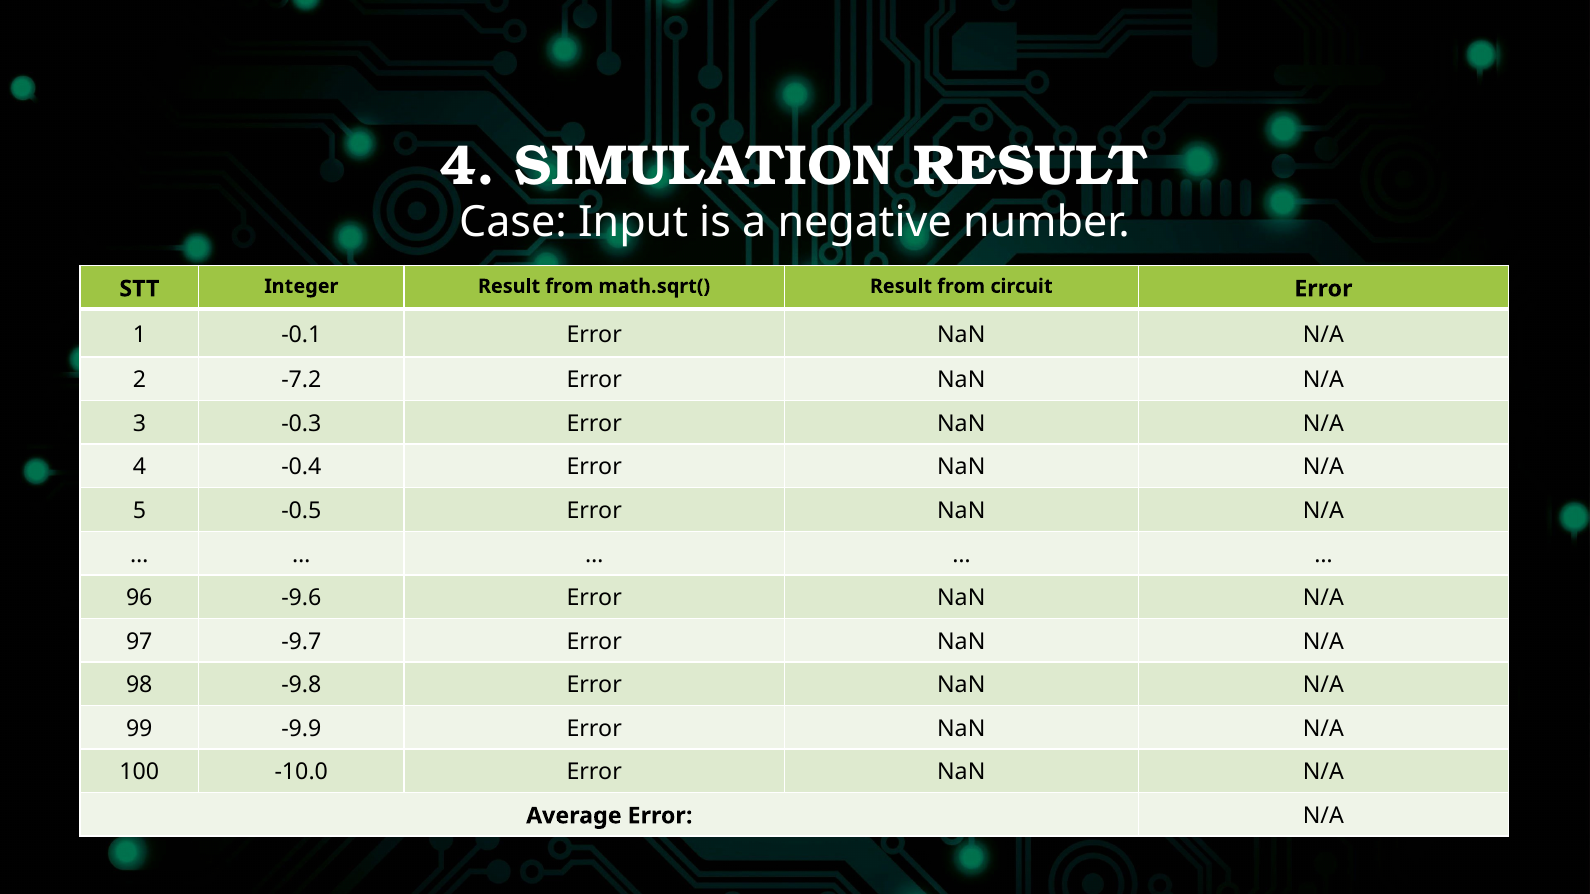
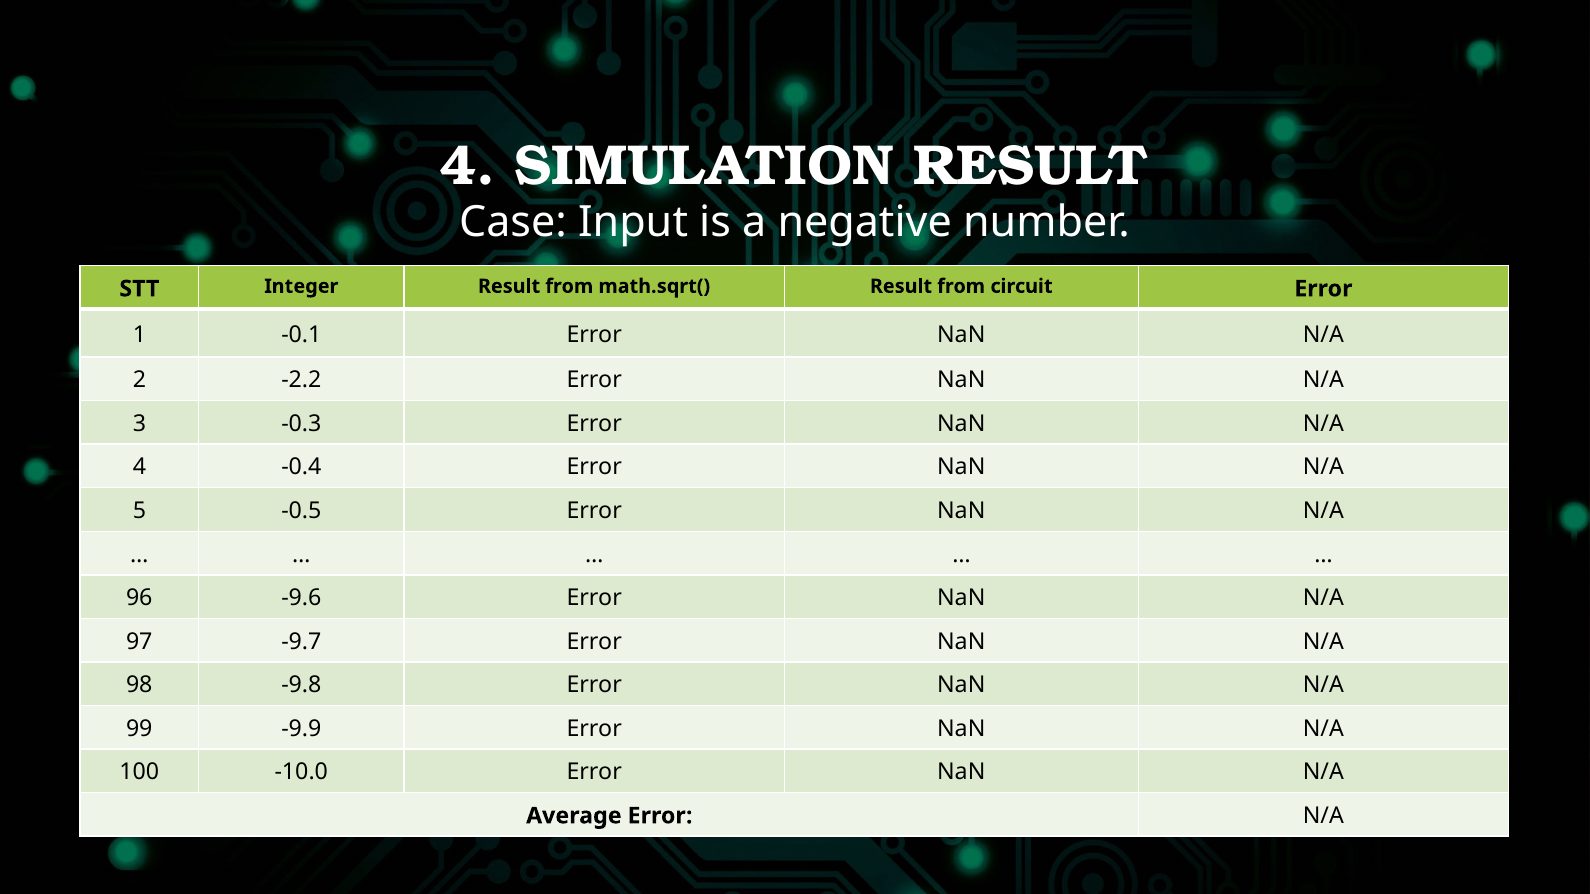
-7.2: -7.2 -> -2.2 (301, 380)
